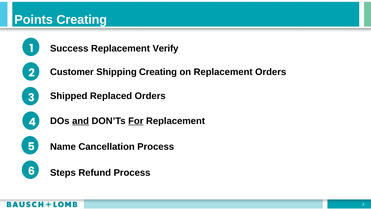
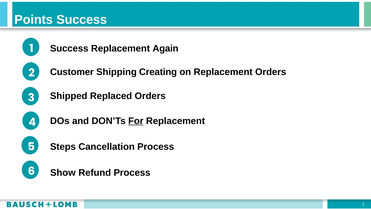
Points Creating: Creating -> Success (82, 20)
Verify: Verify -> Again (165, 48)
and underline: present -> none (81, 121)
Name: Name -> Steps (63, 147)
Steps: Steps -> Show (63, 173)
